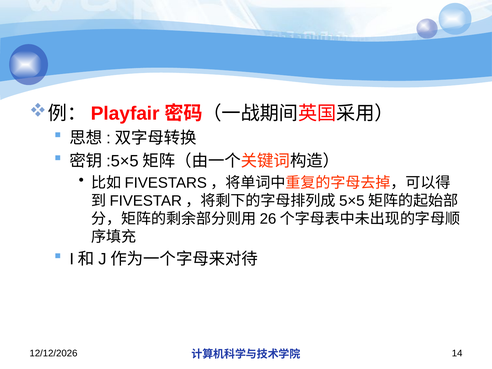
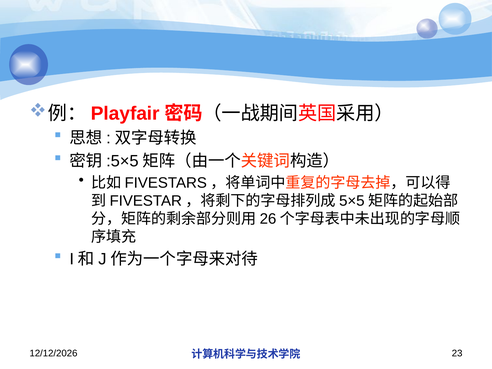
14: 14 -> 23 (457, 353)
